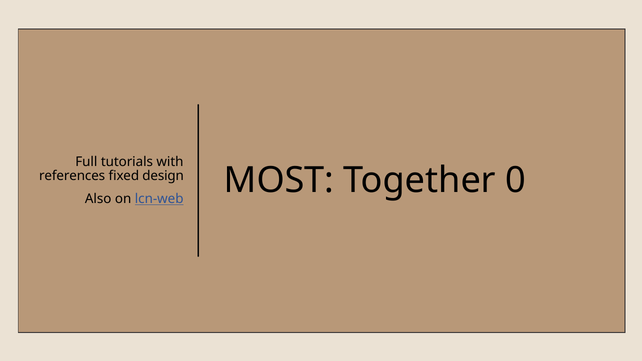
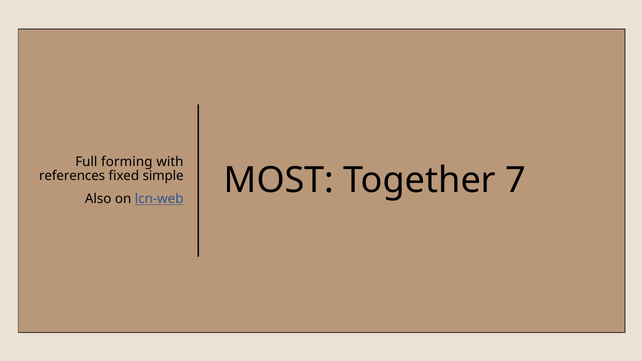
tutorials: tutorials -> forming (127, 162)
design: design -> simple (163, 176)
0: 0 -> 7 (516, 180)
